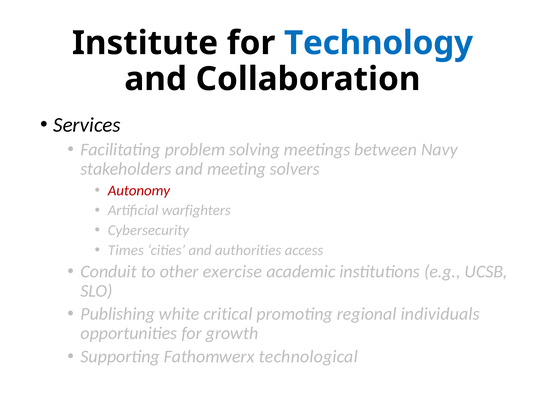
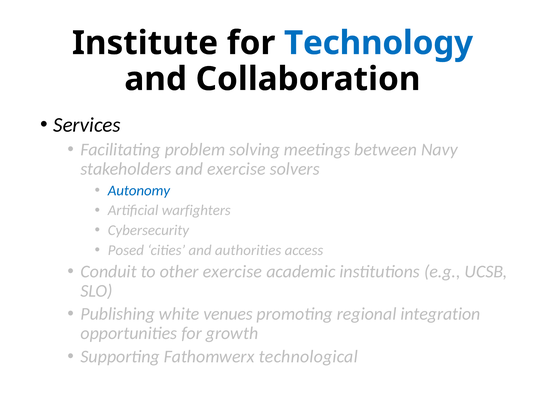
and meeting: meeting -> exercise (236, 169)
Autonomy colour: red -> blue (139, 190)
Times: Times -> Posed (126, 250)
critical: critical -> venues (228, 314)
individuals: individuals -> integration (440, 314)
